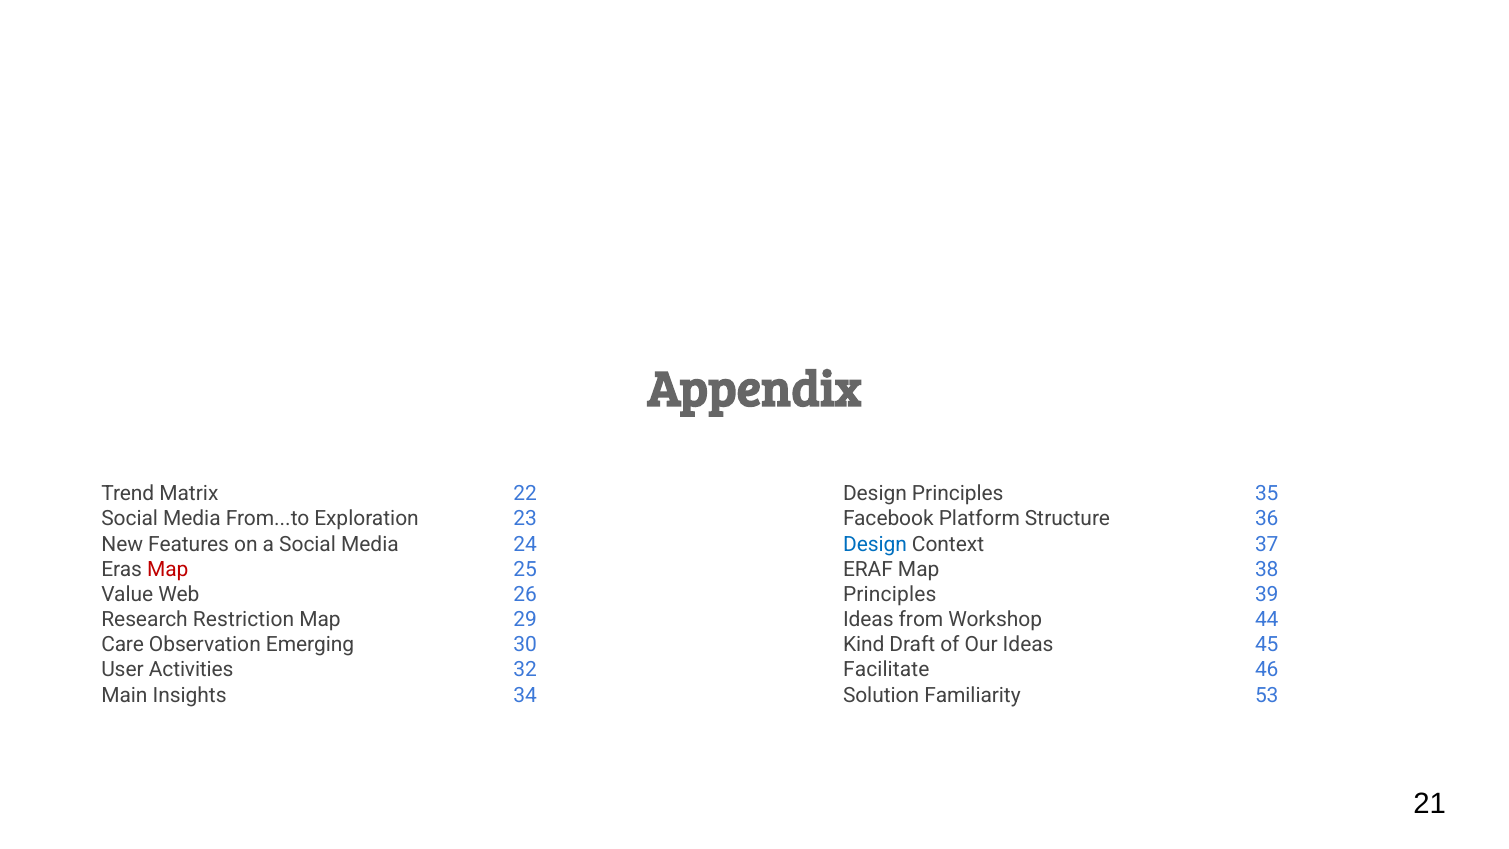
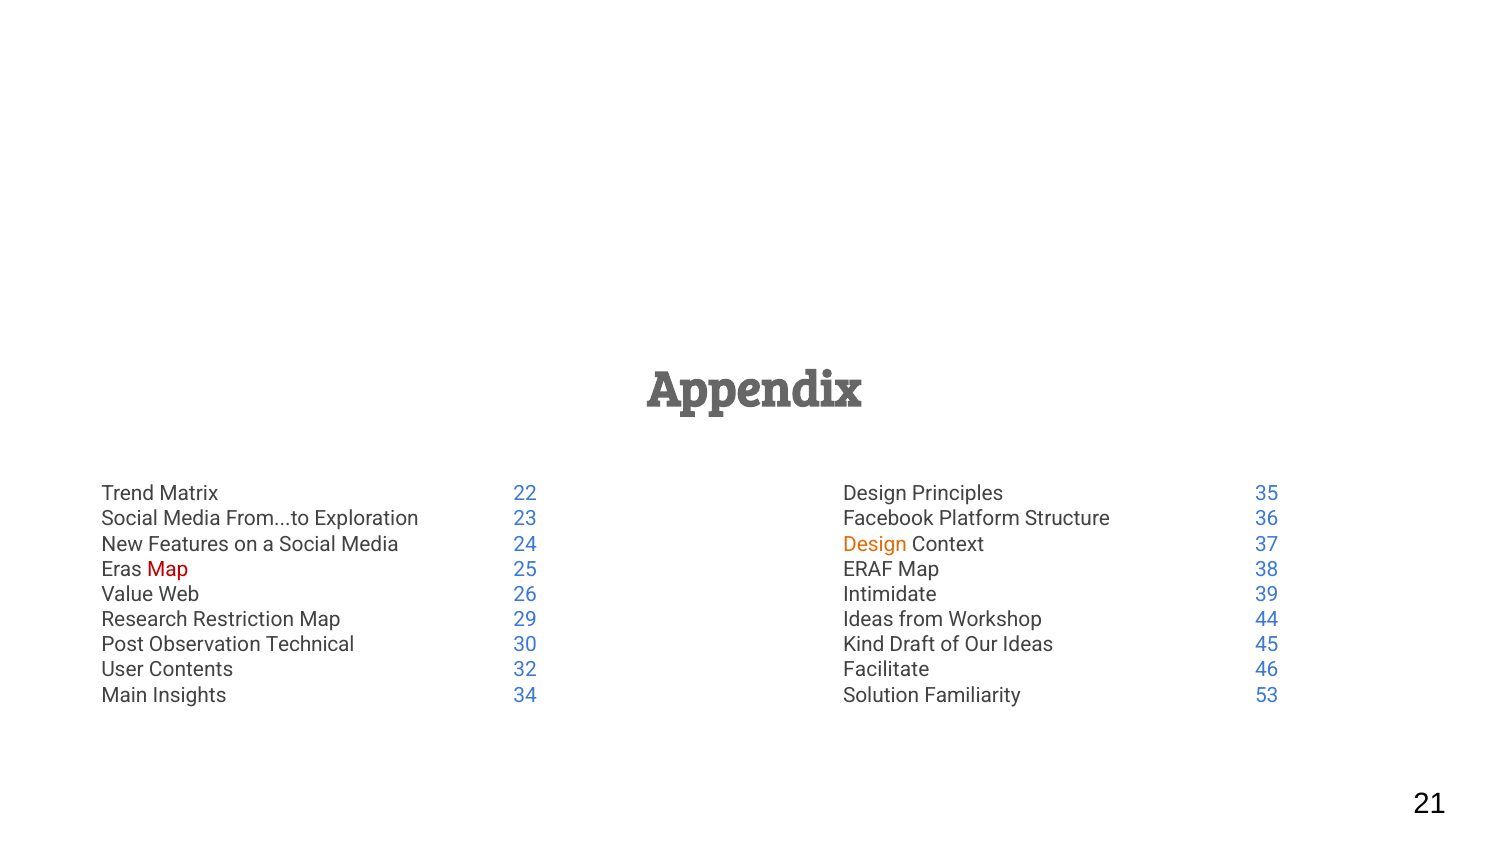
Design colour: blue -> orange (875, 544)
Principles: Principles -> Intimidate (890, 594)
Care: Care -> Post (123, 645)
Emerging: Emerging -> Technical (310, 645)
Activities: Activities -> Contents (191, 670)
